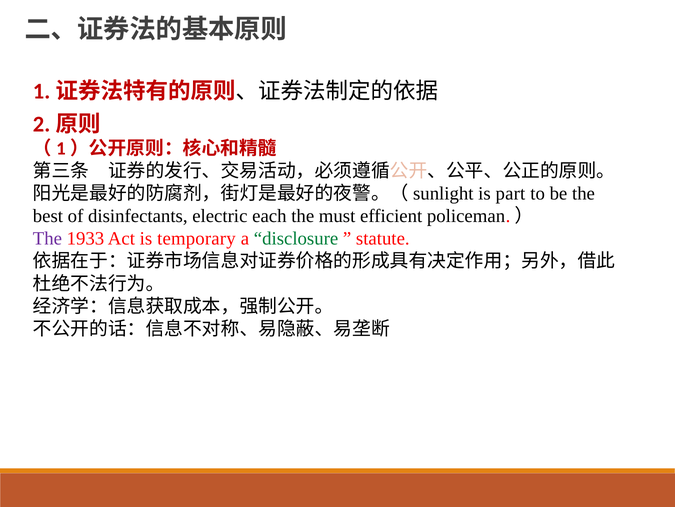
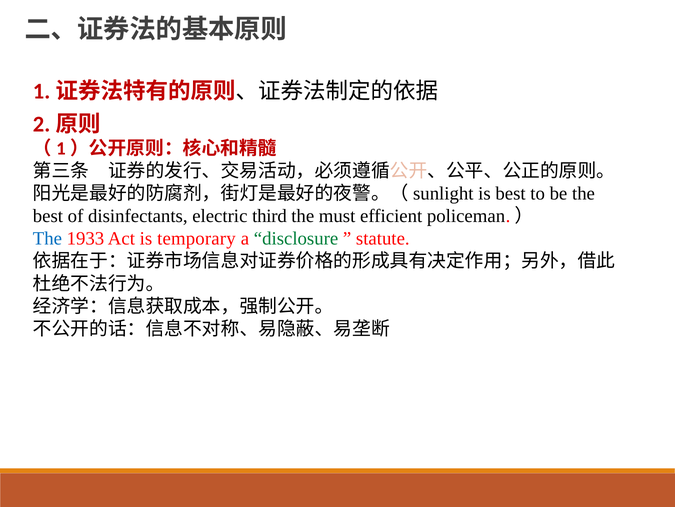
is part: part -> best (511, 193)
each: each -> third (269, 216)
The colour: purple -> blue (47, 238)
